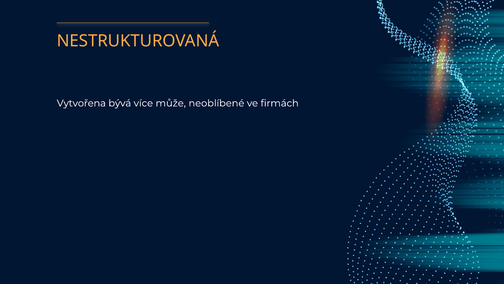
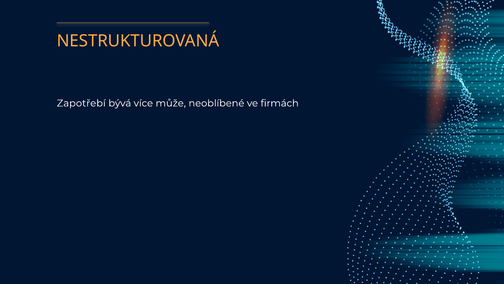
Vytvořena: Vytvořena -> Zapotřebí (81, 103)
